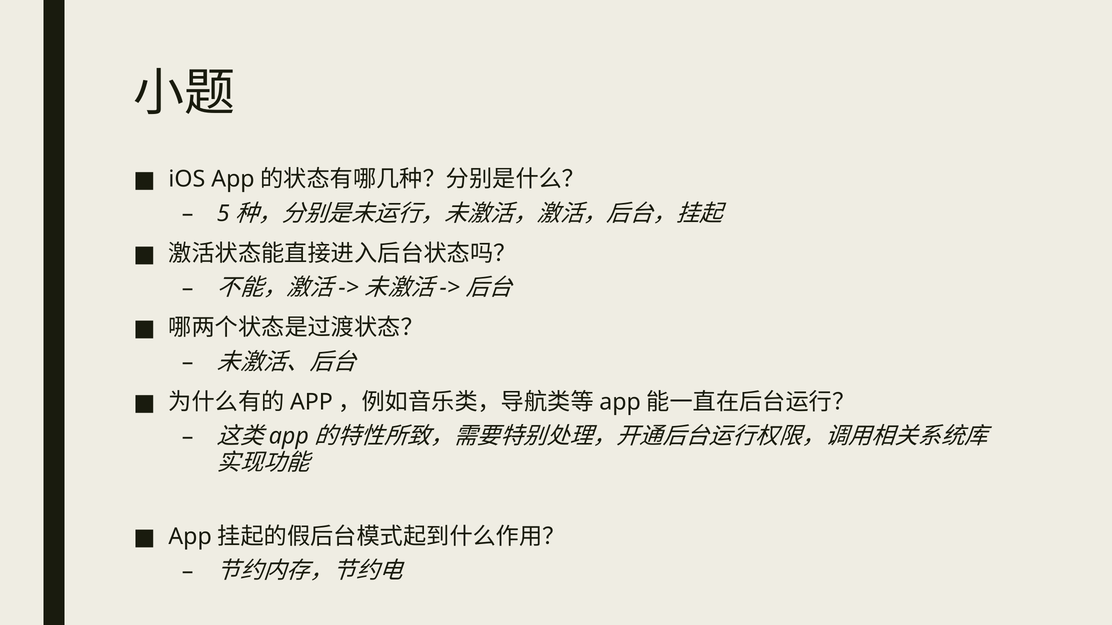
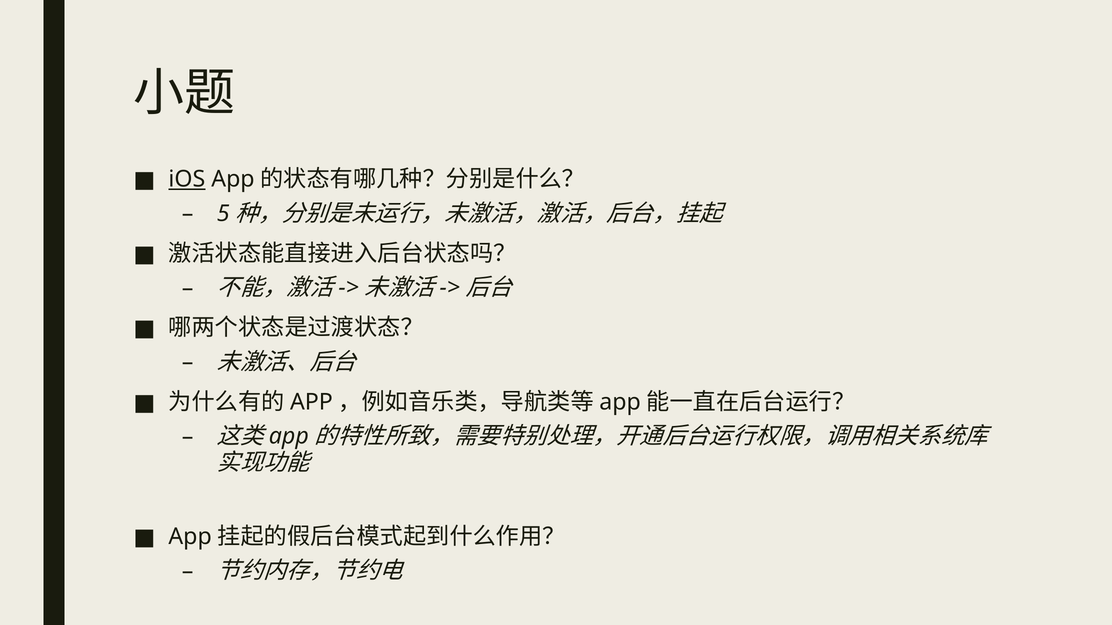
iOS underline: none -> present (187, 179)
